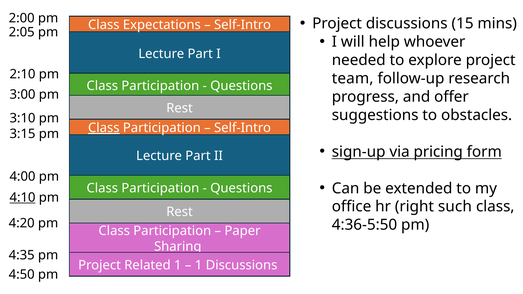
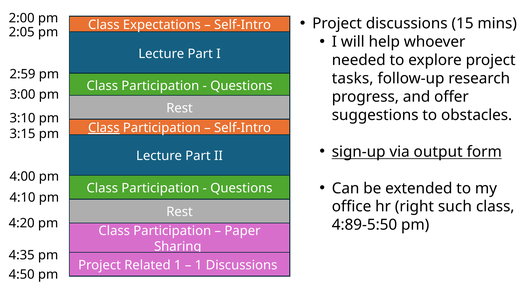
2:10: 2:10 -> 2:59 (22, 74)
team: team -> tasks (353, 79)
pricing: pricing -> output (438, 152)
4:10 underline: present -> none (22, 198)
4:36-5:50: 4:36-5:50 -> 4:89-5:50 (364, 225)
